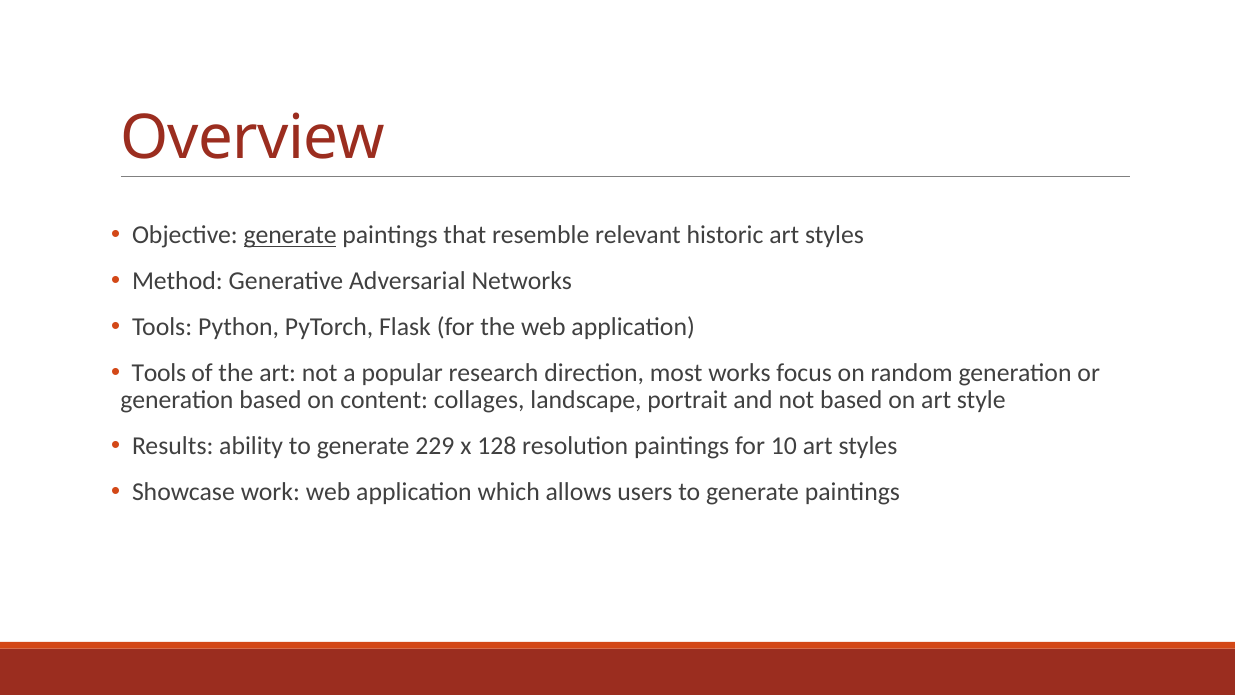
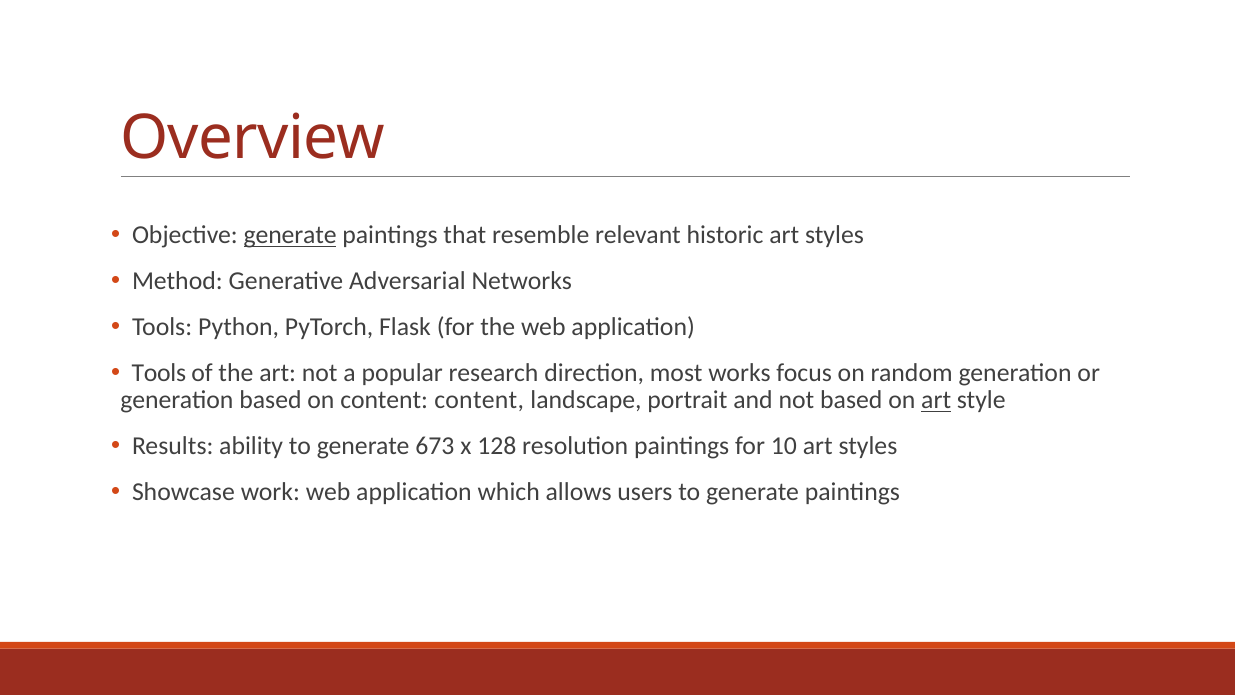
content collages: collages -> content (479, 400)
art underline: none -> present (936, 400)
229: 229 -> 673 (435, 446)
